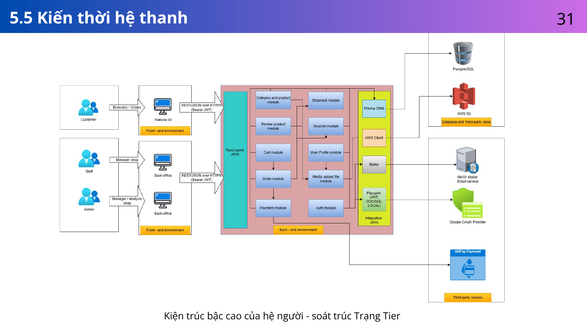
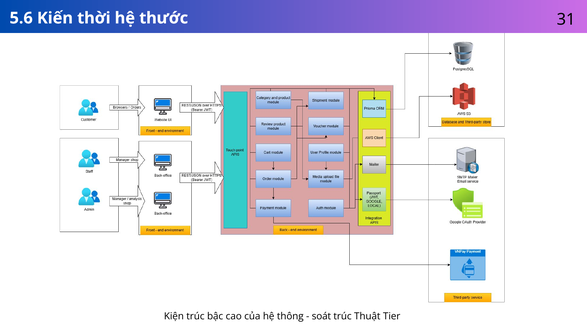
5.5: 5.5 -> 5.6 (21, 18)
thanh: thanh -> thước (164, 18)
người: người -> thông (290, 316)
Trạng: Trạng -> Thuật (367, 316)
